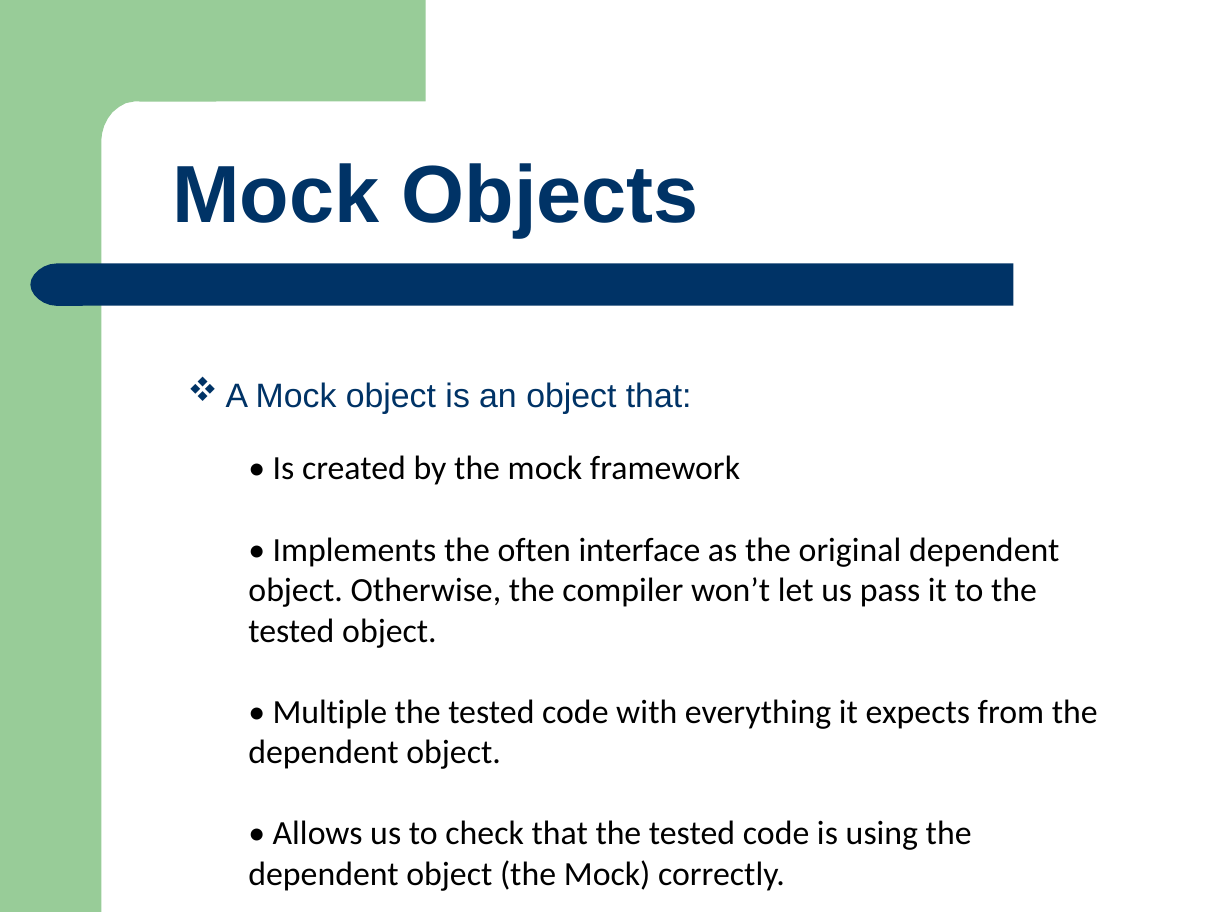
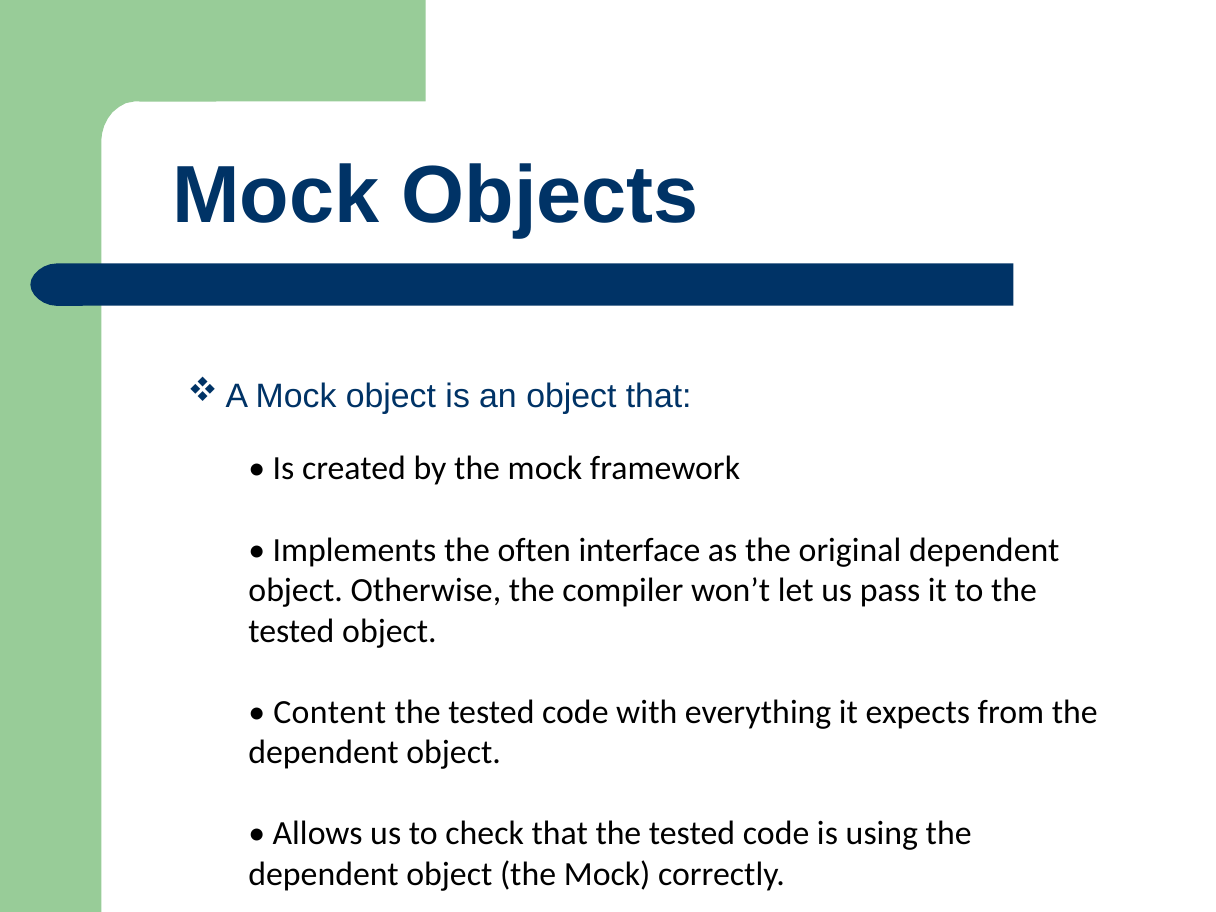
Multiple: Multiple -> Content (330, 712)
